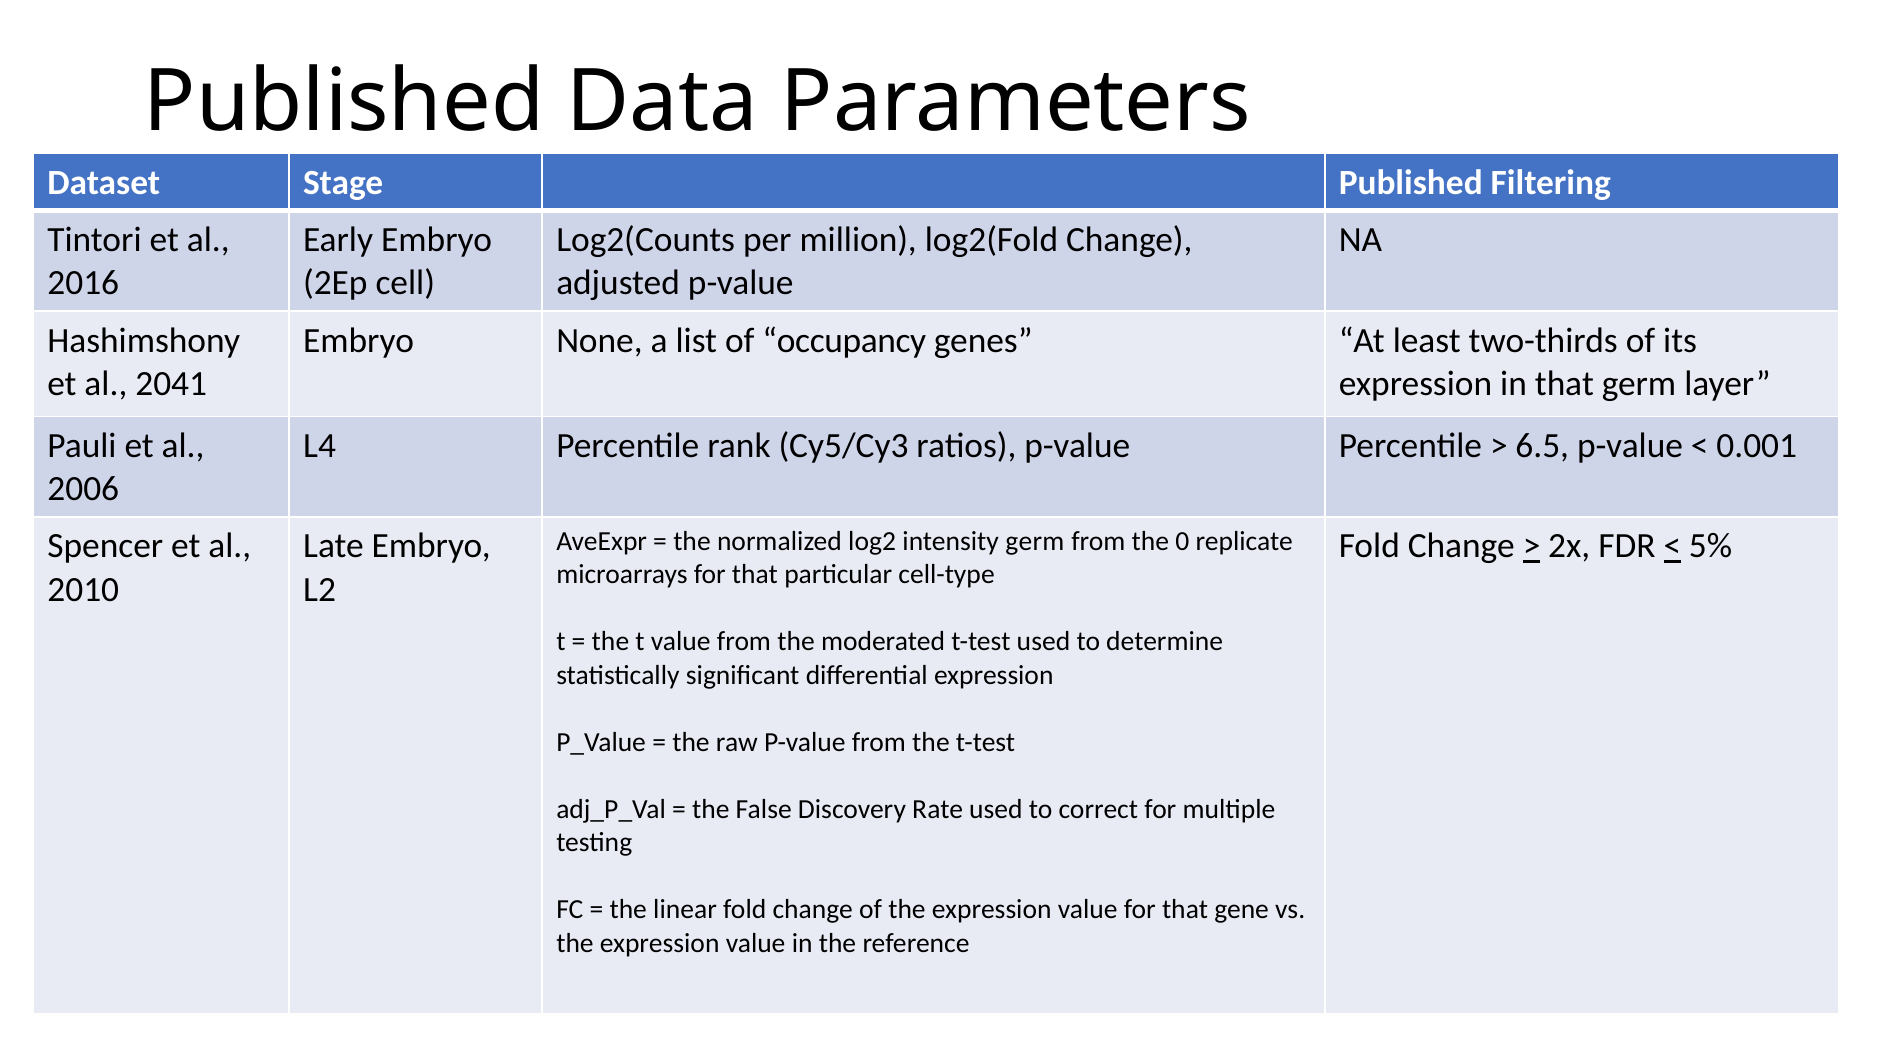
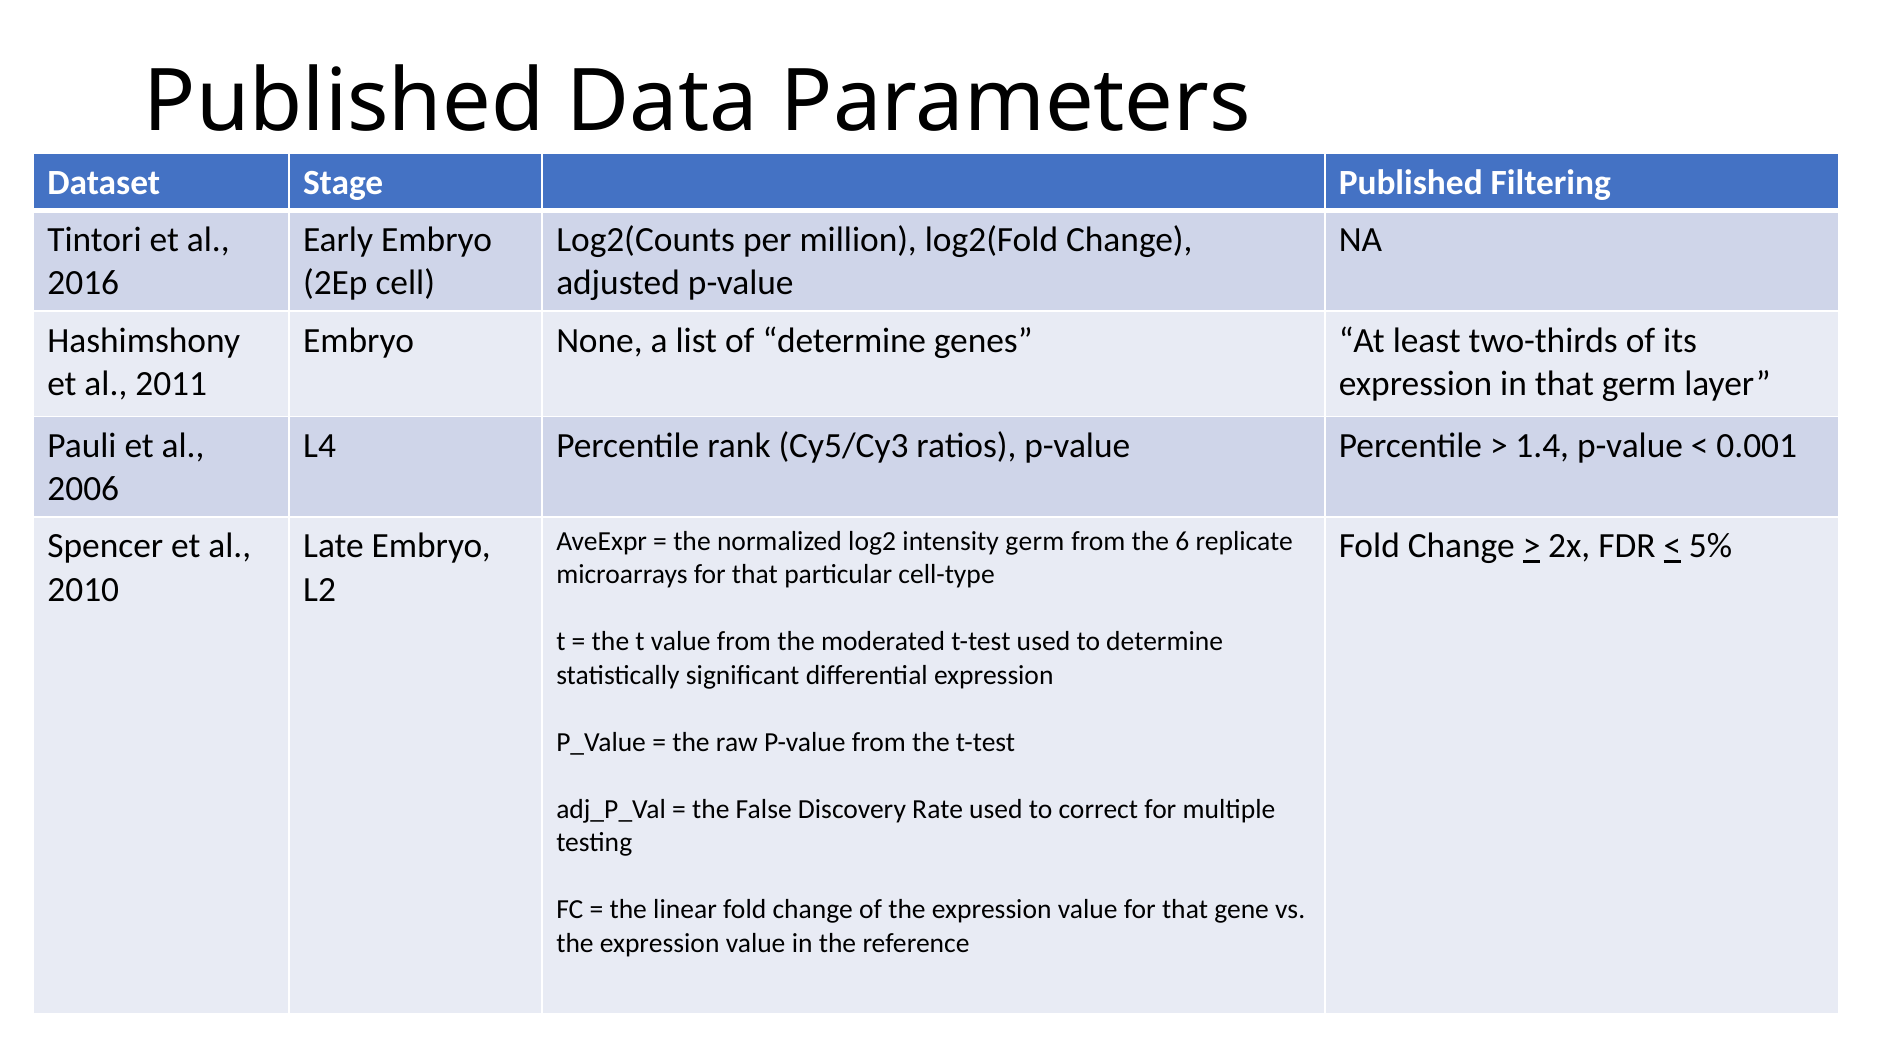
of occupancy: occupancy -> determine (844, 340)
2041: 2041 -> 2011 (171, 384)
6.5: 6.5 -> 1.4 (1542, 446)
0: 0 -> 6 (1182, 541)
